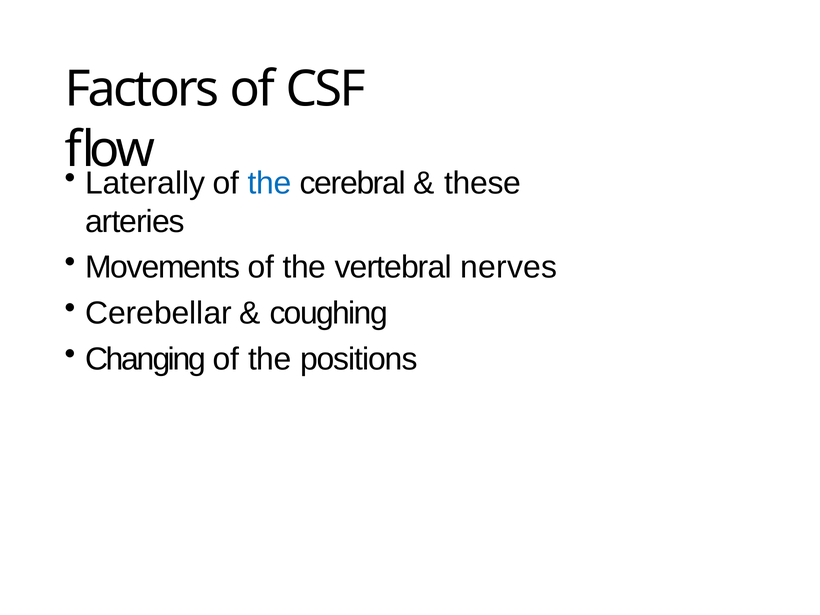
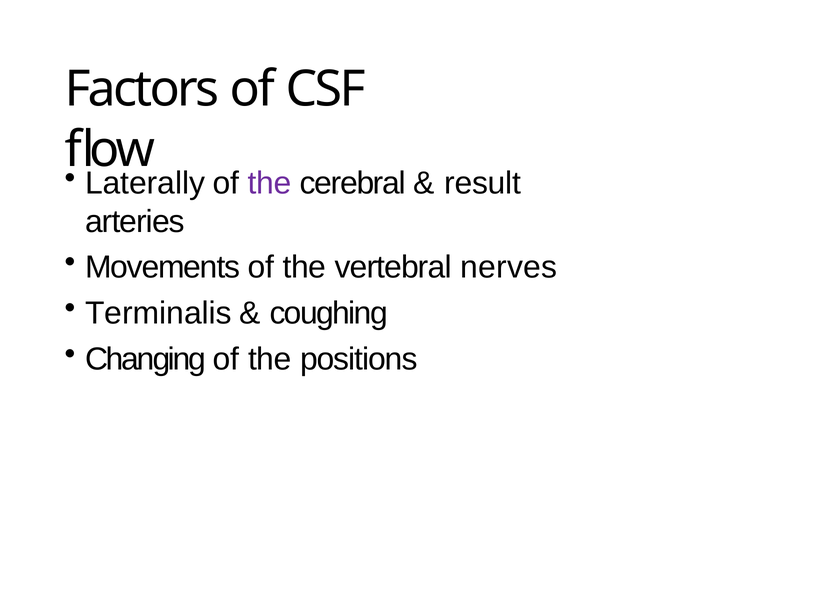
the colour: blue -> purple (270, 183)
these: these -> result (483, 183)
Cerebellar: Cerebellar -> Terminalis (158, 313)
